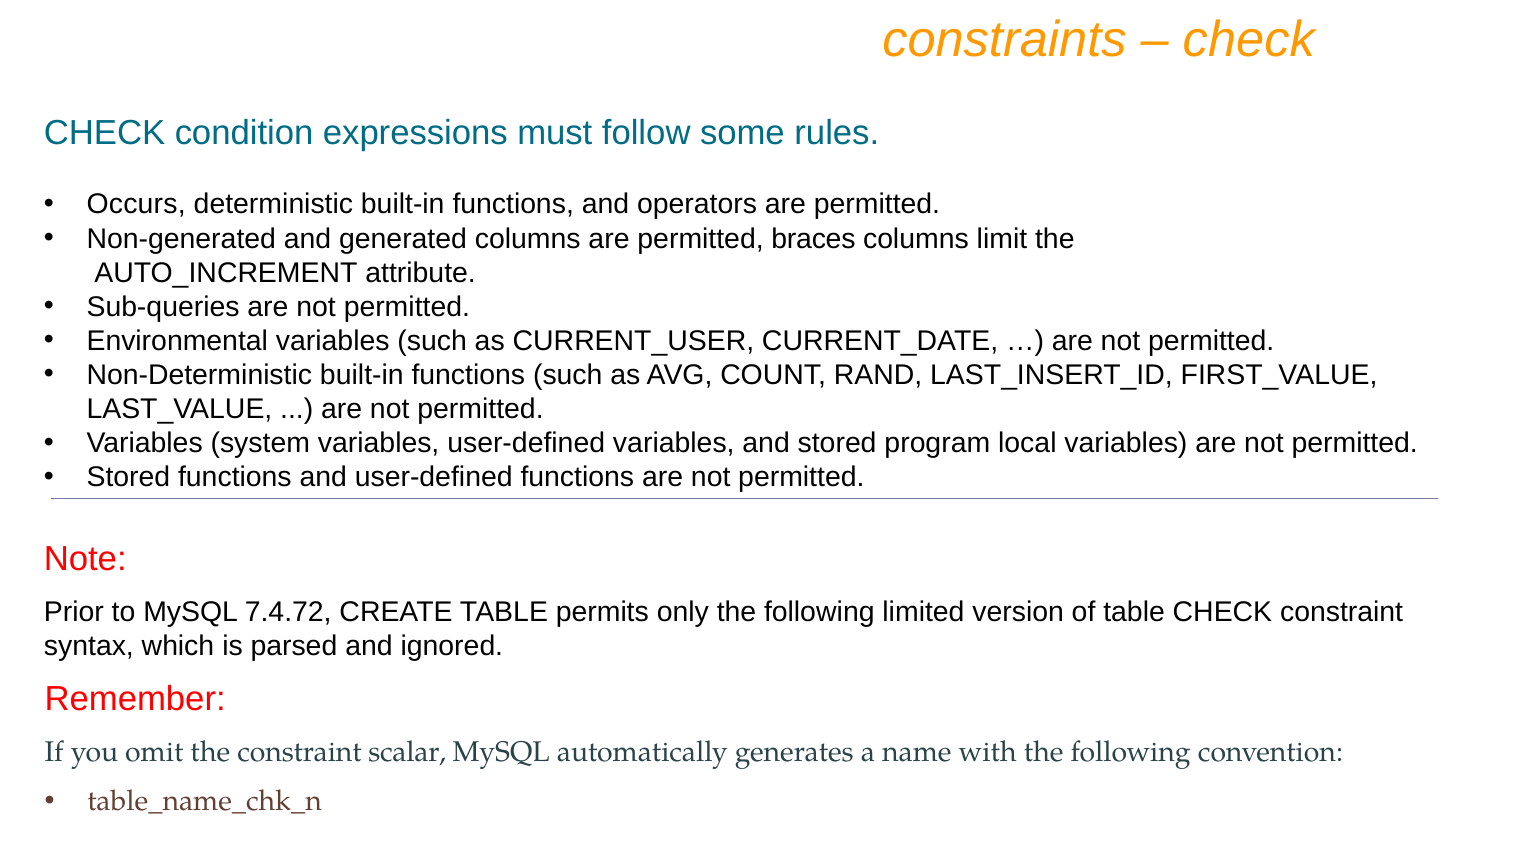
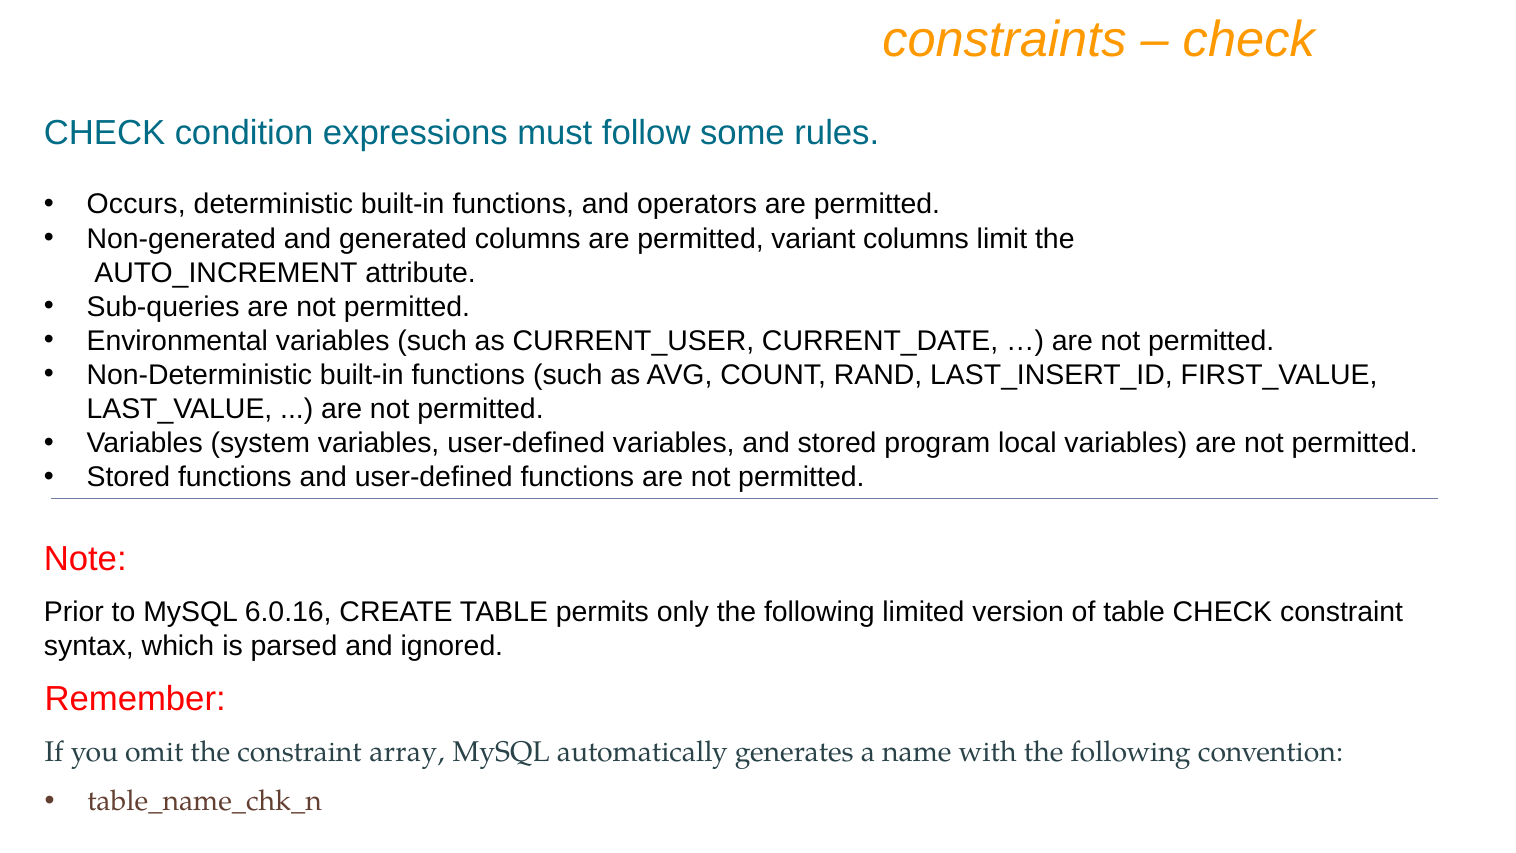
braces: braces -> variant (813, 239)
7.4.72: 7.4.72 -> 6.0.16 (288, 612)
scalar: scalar -> array (407, 752)
